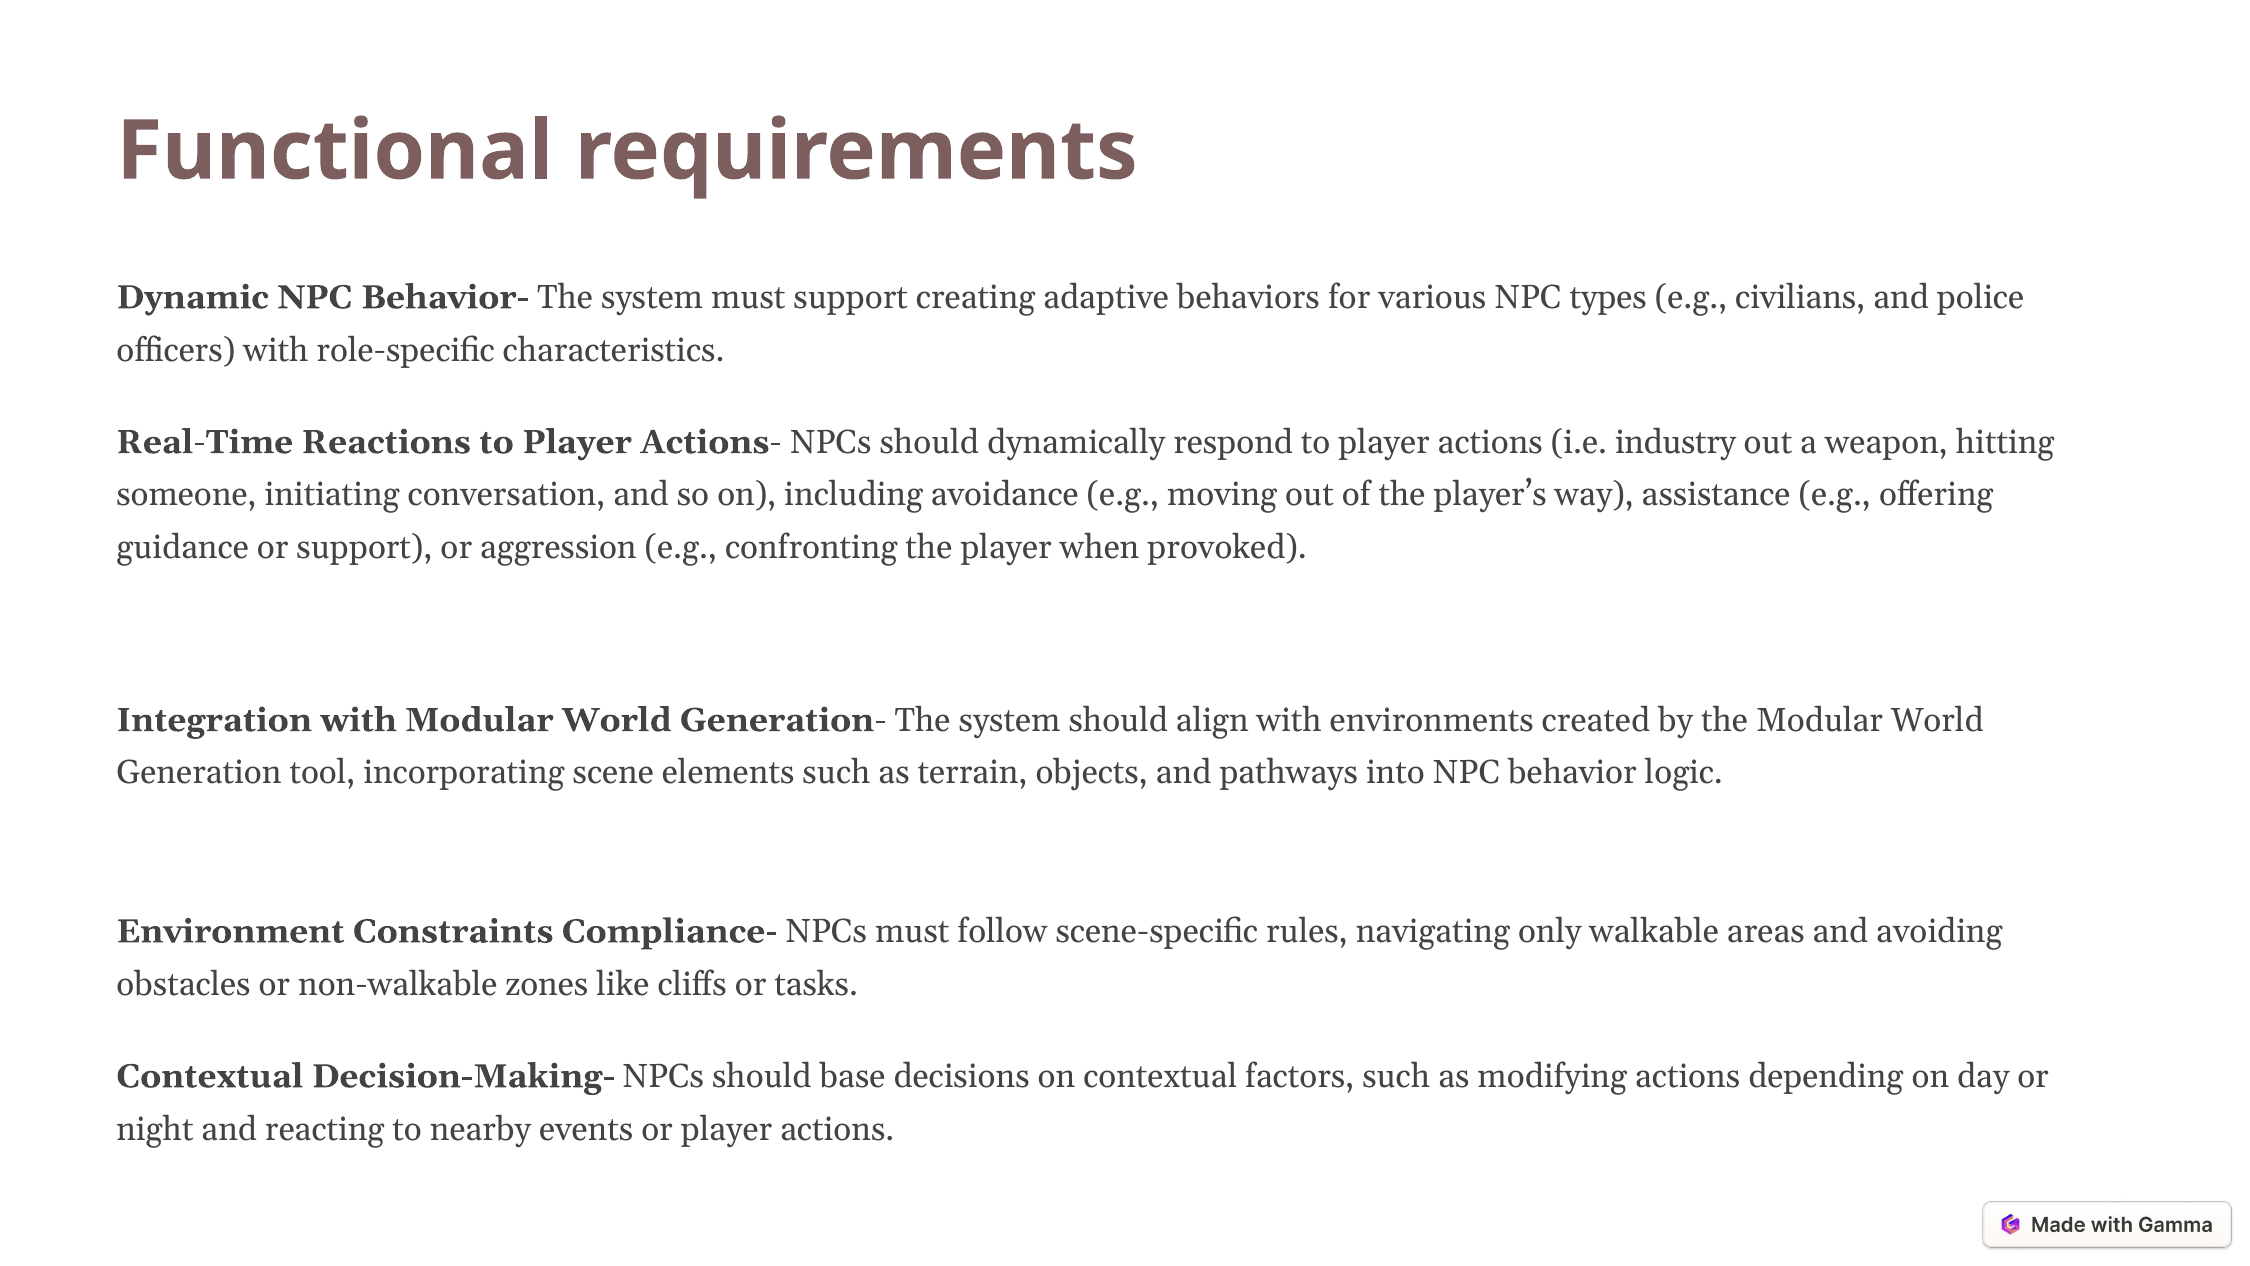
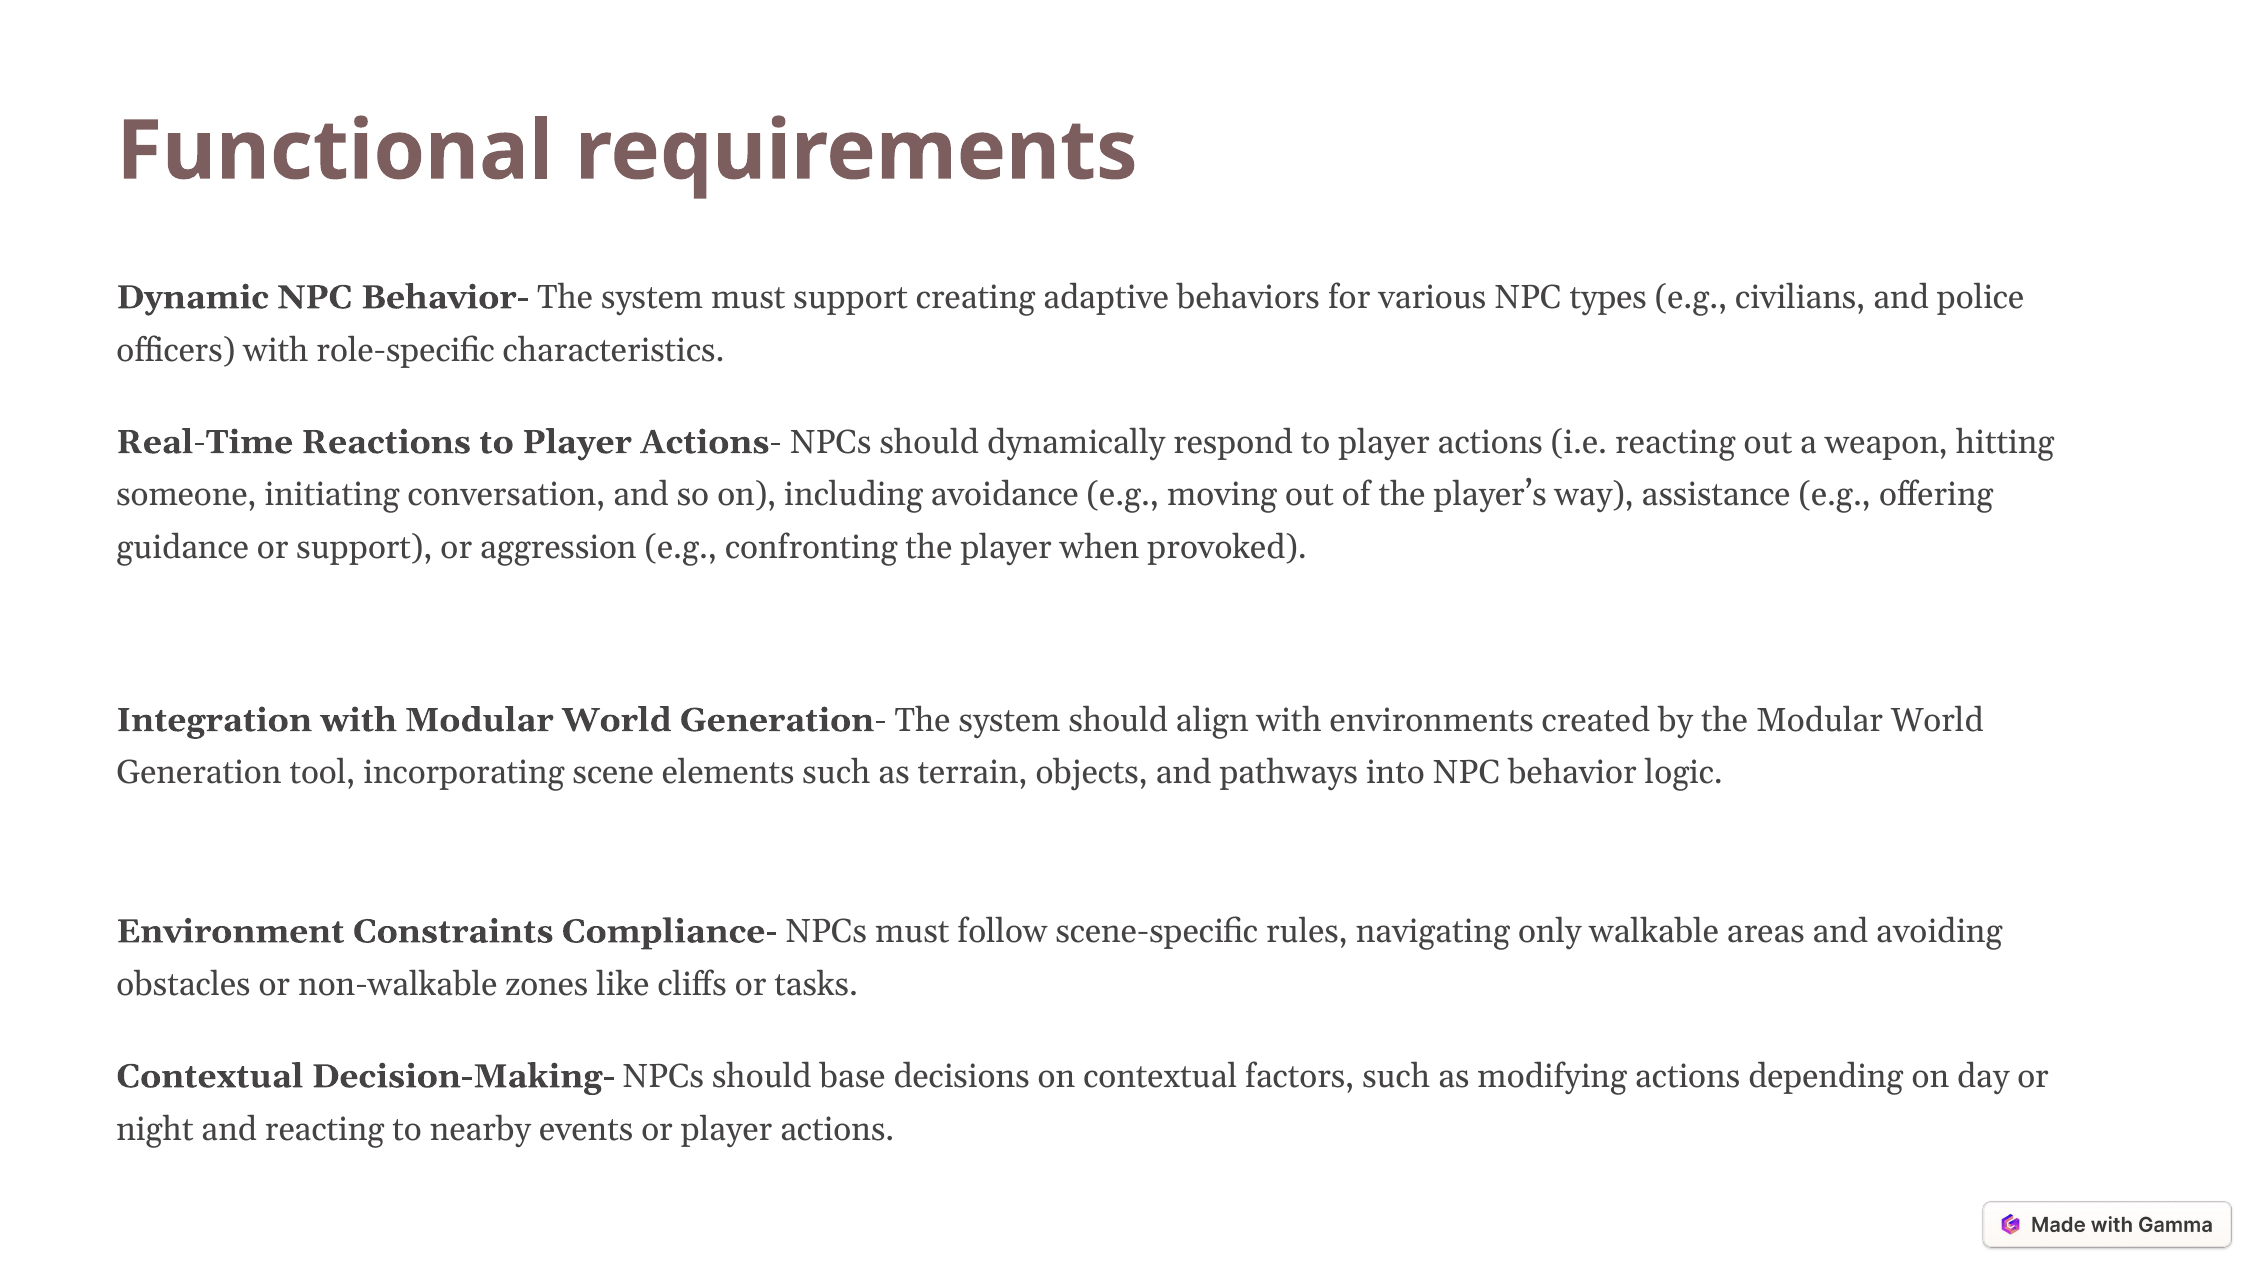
i.e industry: industry -> reacting (1675, 442)
